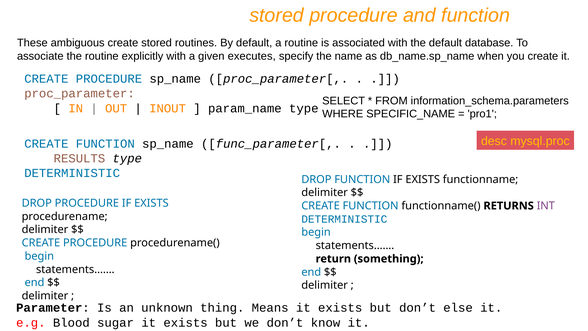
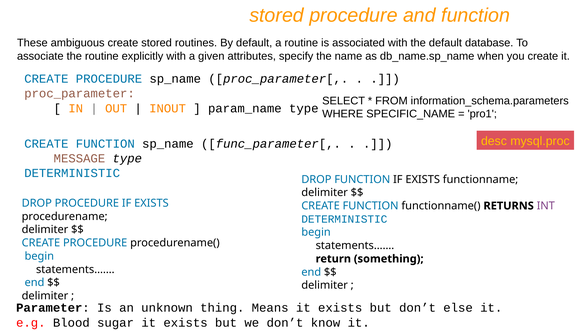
executes: executes -> attributes (252, 56)
RESULTS: RESULTS -> MESSAGE (79, 158)
